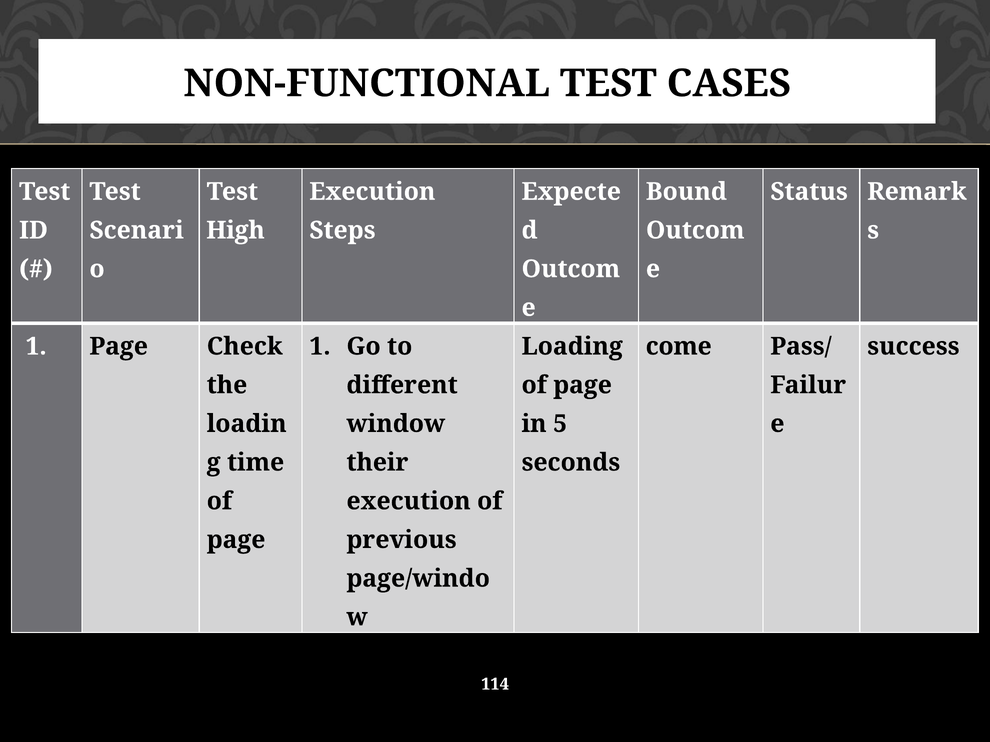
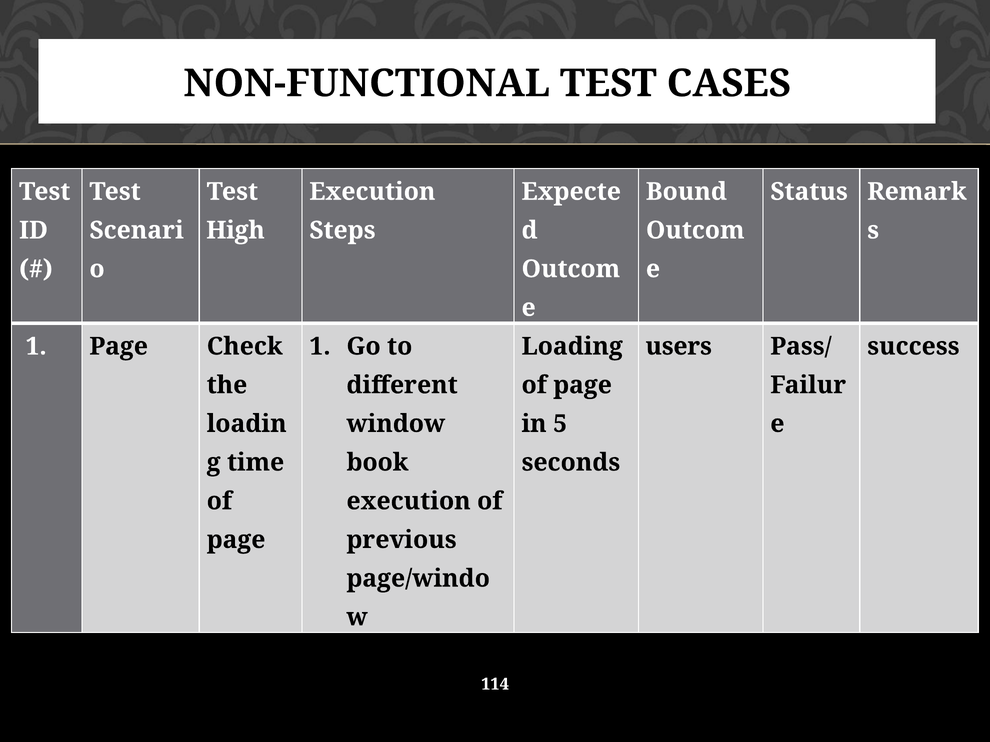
come: come -> users (679, 347)
their: their -> book (377, 463)
